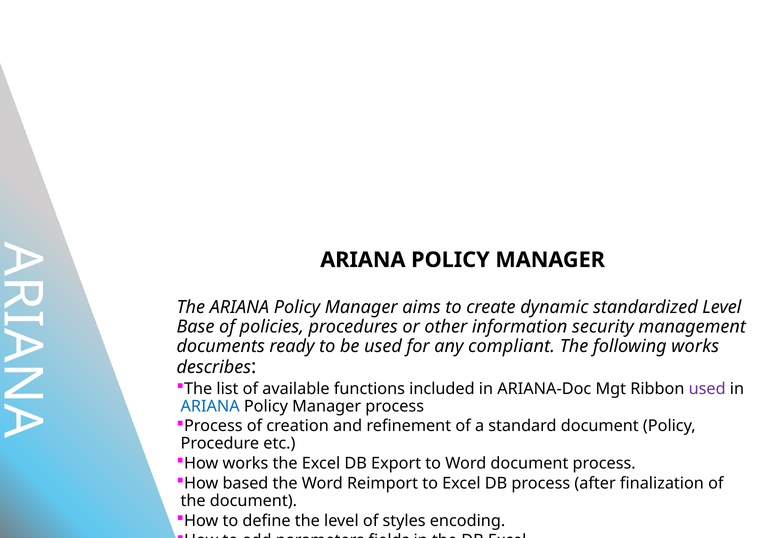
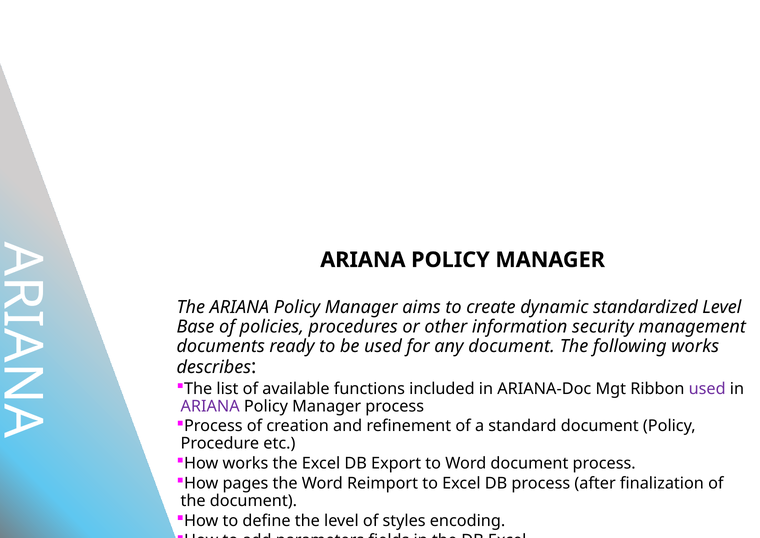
any compliant: compliant -> document (512, 346)
ARIANA colour: blue -> purple (210, 406)
based: based -> pages (245, 483)
